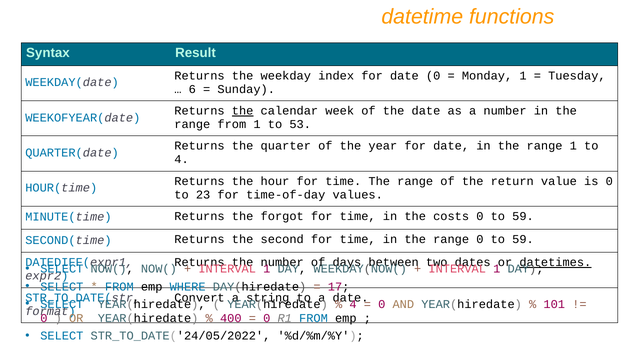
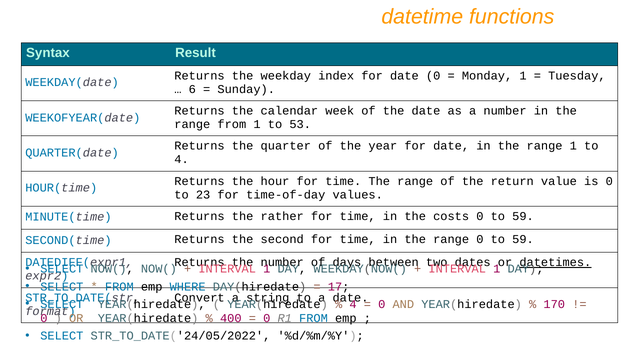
the underline: present -> none (243, 111)
forgot: forgot -> rather (282, 216)
101: 101 -> 170 (554, 304)
